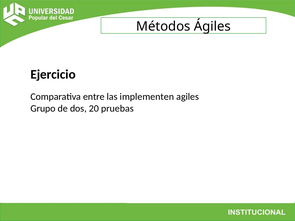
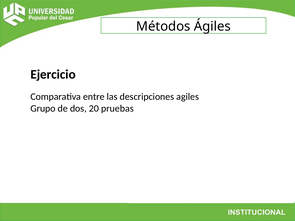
implementen: implementen -> descripciones (147, 97)
